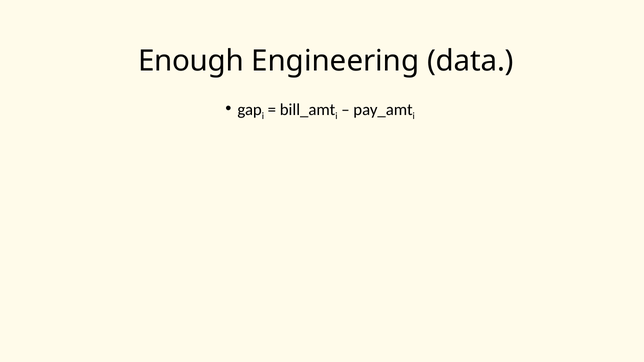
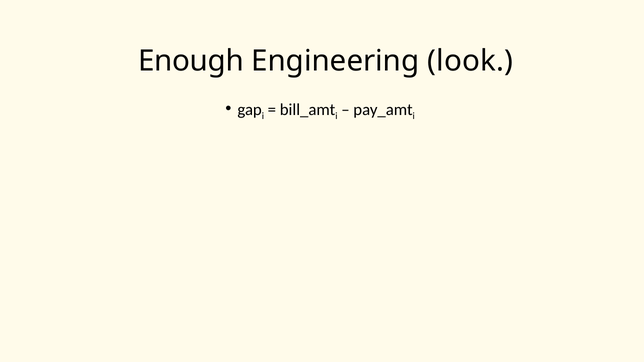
data: data -> look (470, 61)
